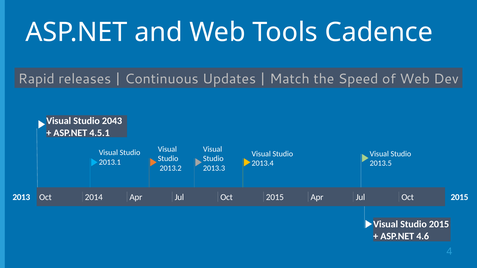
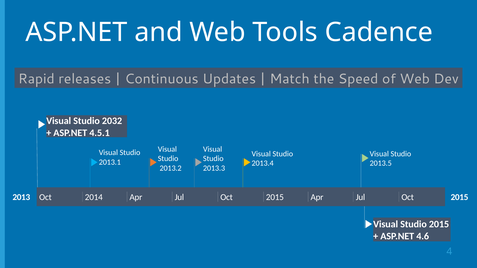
2043: 2043 -> 2032 (112, 121)
